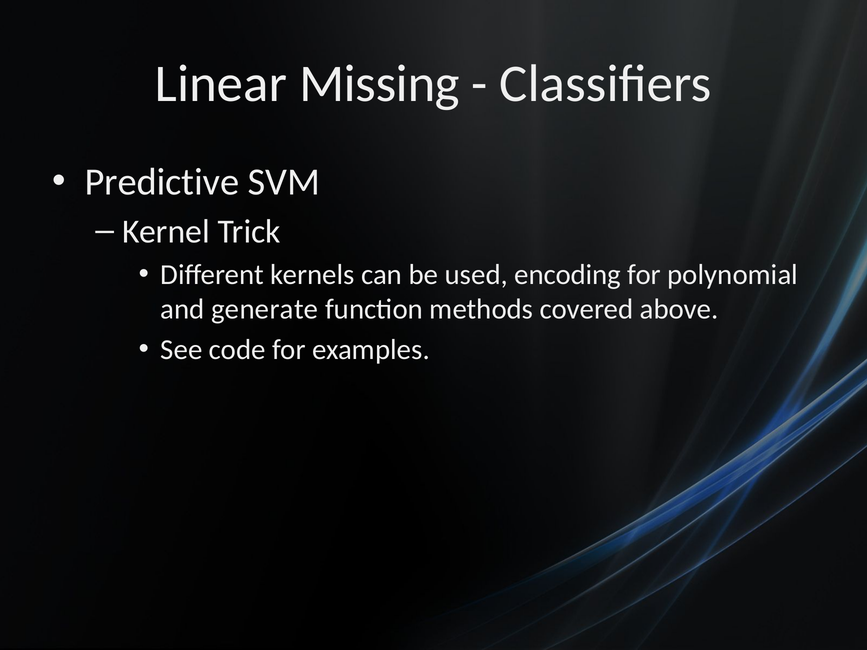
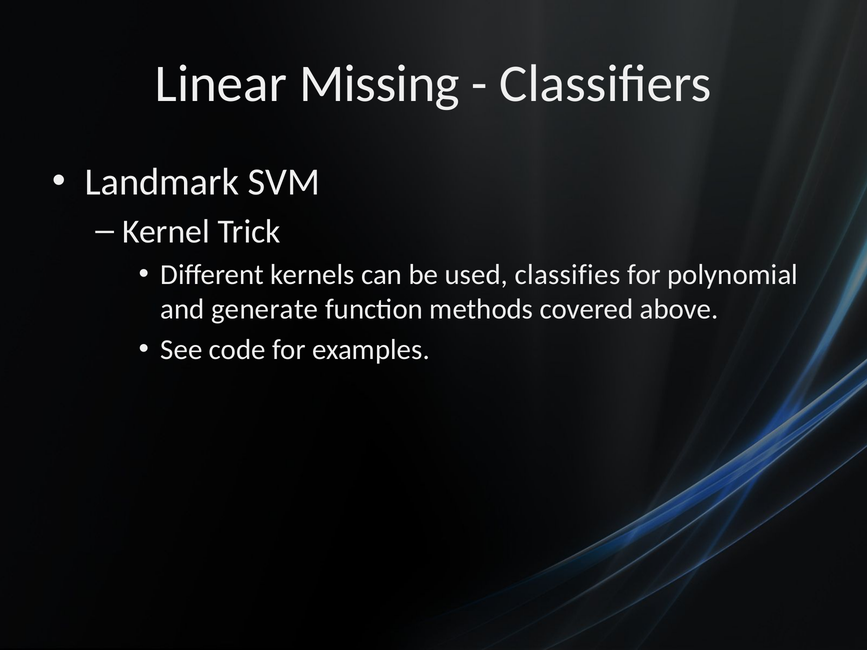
Predictive: Predictive -> Landmark (162, 182)
encoding: encoding -> classifies (568, 275)
